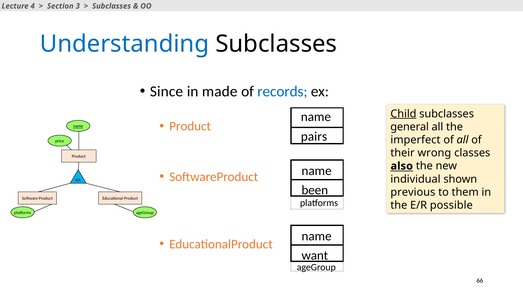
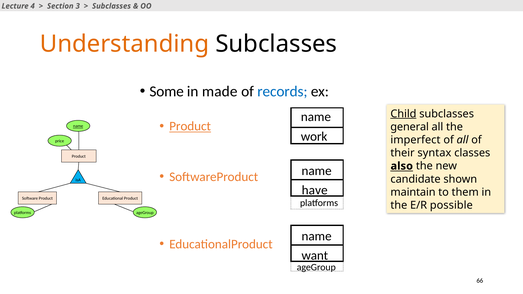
Understanding colour: blue -> orange (125, 44)
Since: Since -> Some (167, 91)
Product underline: none -> present (190, 126)
pairs: pairs -> work (314, 137)
wrong: wrong -> syntax (434, 153)
individual: individual -> candidate (416, 179)
been: been -> have (315, 190)
previous: previous -> maintain (413, 192)
